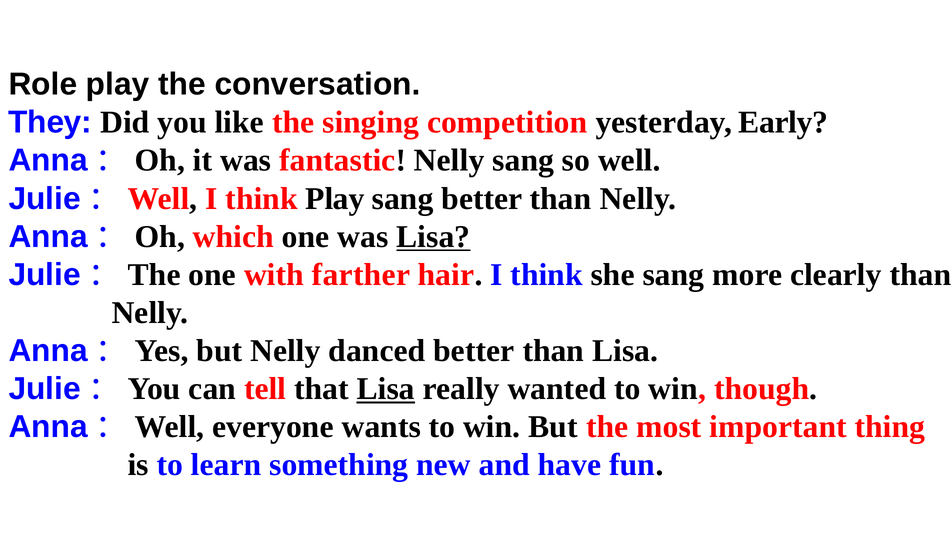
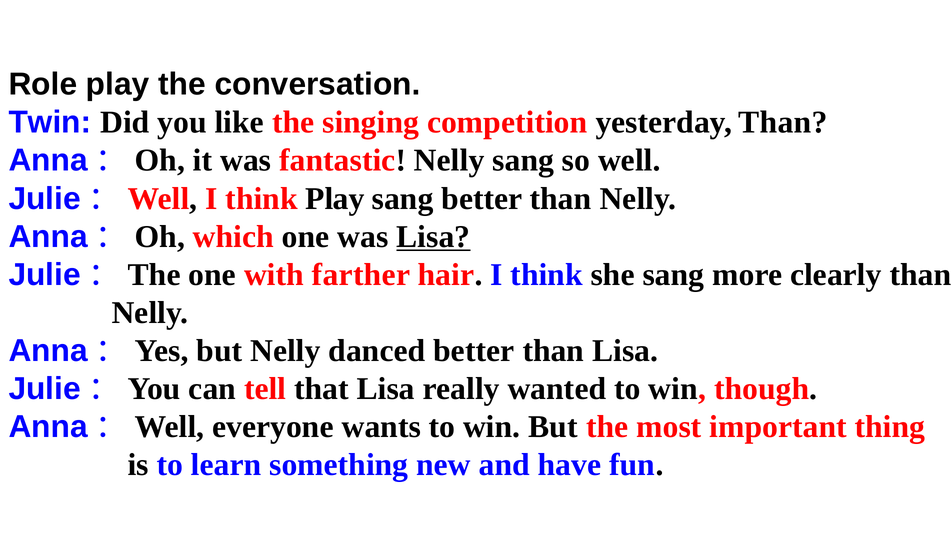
They: They -> Twin (50, 122)
yesterday Early: Early -> Than (783, 122)
Lisa underline: present -> none (386, 389)
